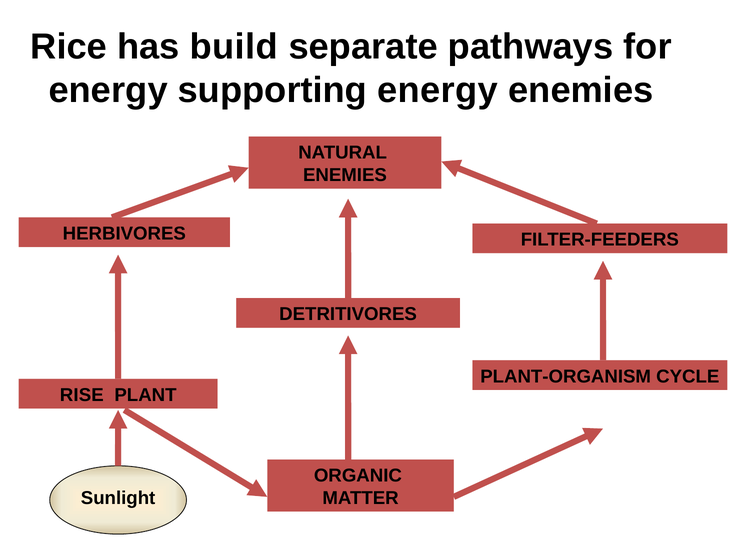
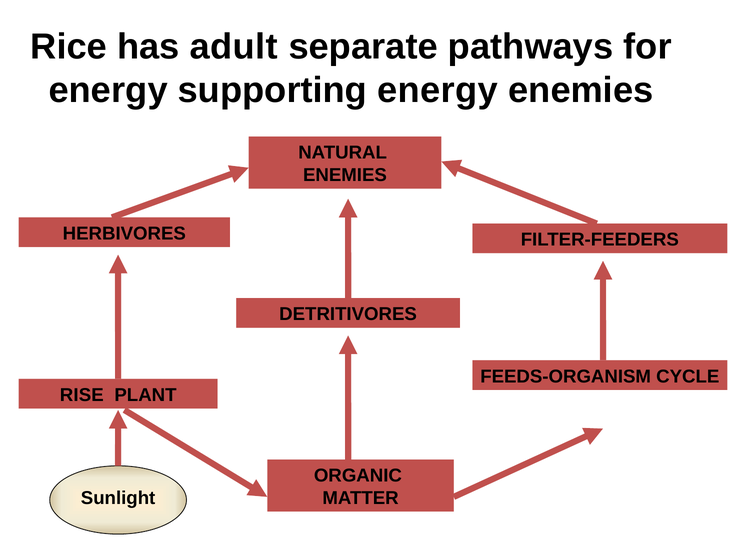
build: build -> adult (234, 47)
PLANT-ORGANISM: PLANT-ORGANISM -> FEEDS-ORGANISM (566, 377)
